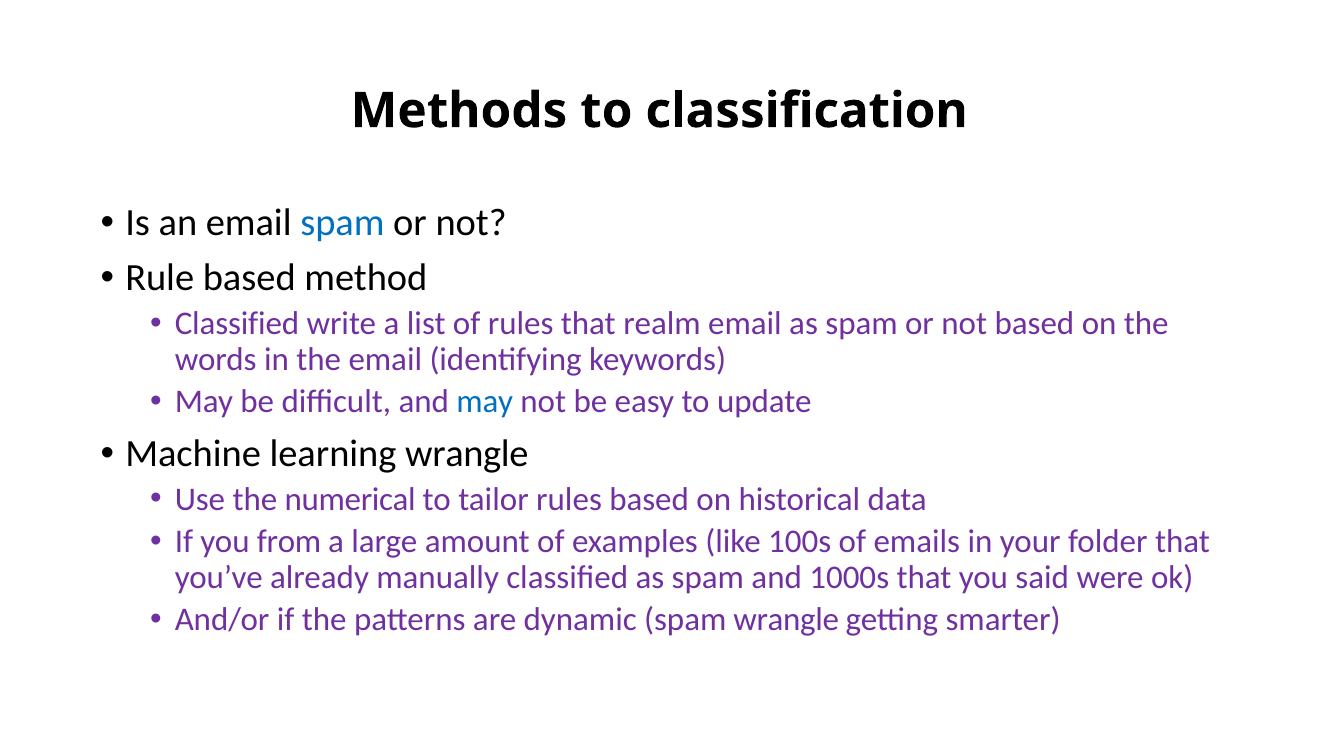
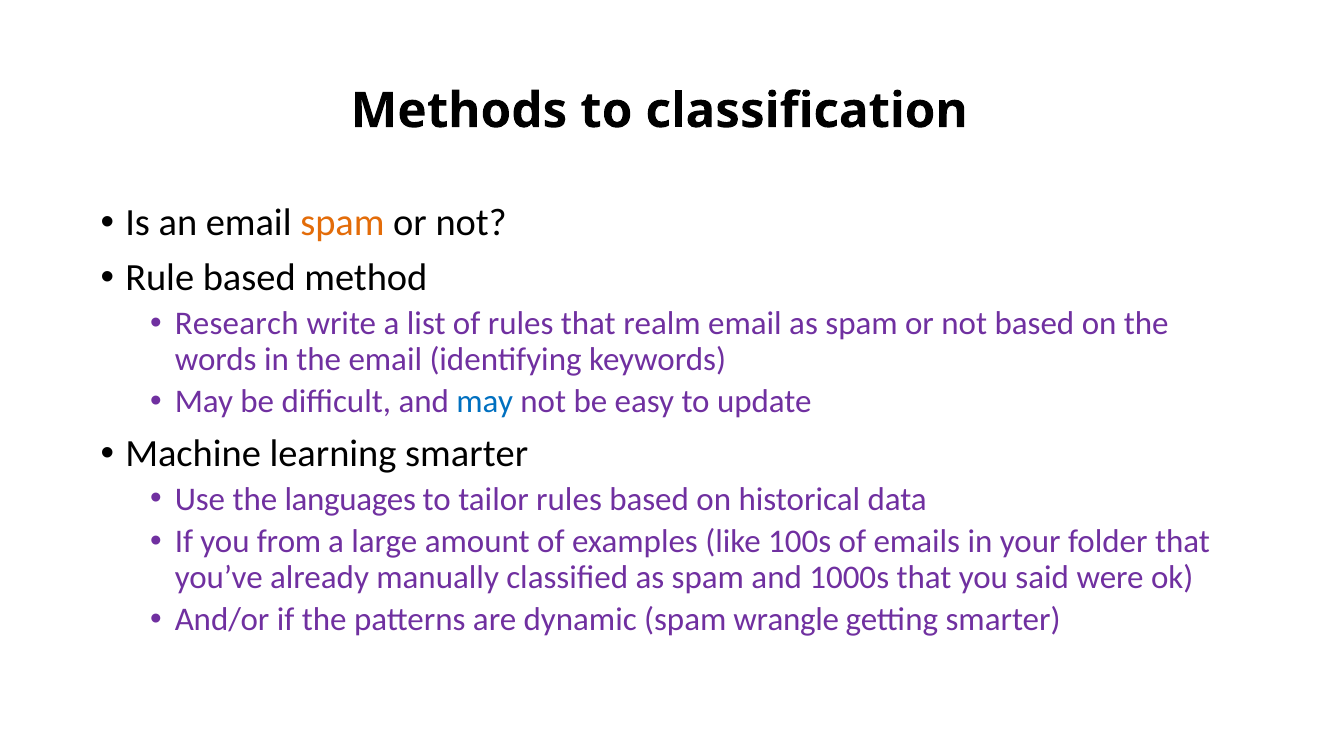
spam colour: blue -> orange (342, 223)
Classified: Classified -> Research (237, 324)
learning wrangle: wrangle -> smarter (467, 454)
numerical: numerical -> languages (350, 499)
